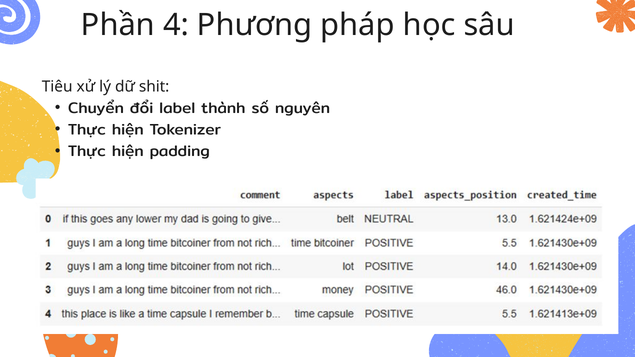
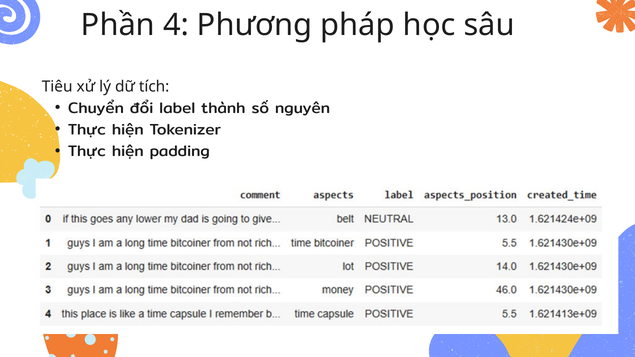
shit: shit -> tích (154, 87)
